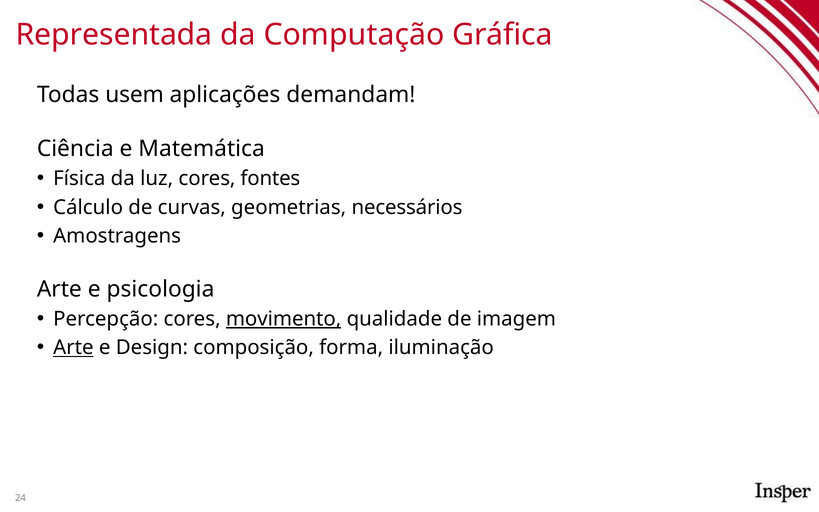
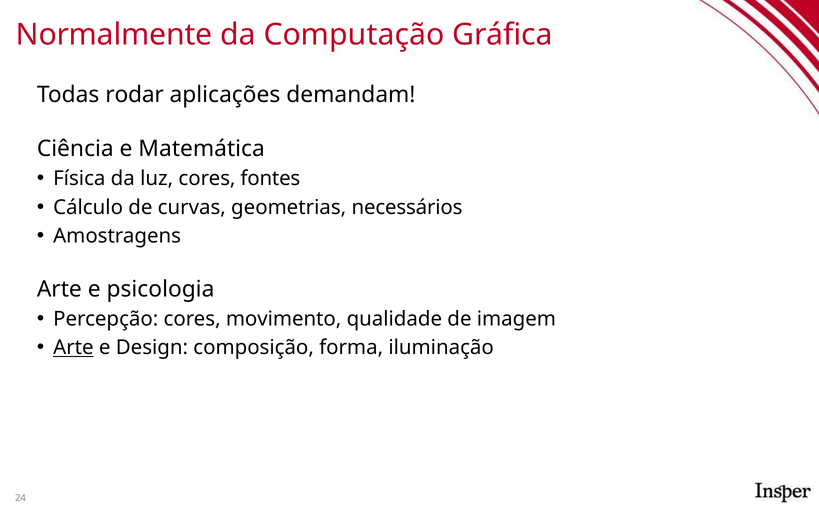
Representada: Representada -> Normalmente (114, 35)
usem: usem -> rodar (135, 95)
movimento underline: present -> none (284, 319)
